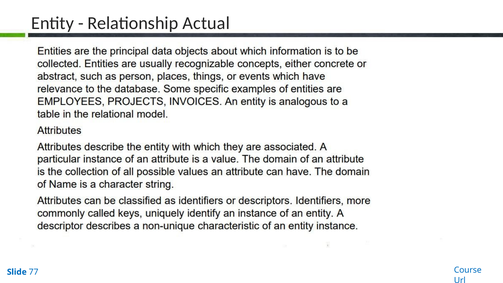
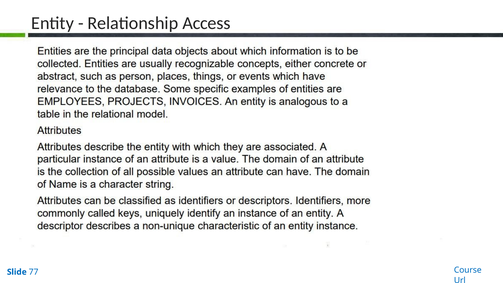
Actual: Actual -> Access (206, 23)
